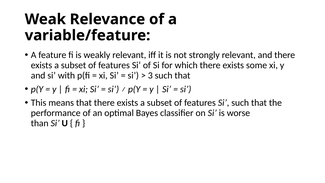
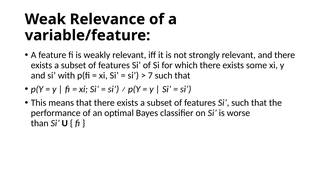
3: 3 -> 7 (150, 75)
